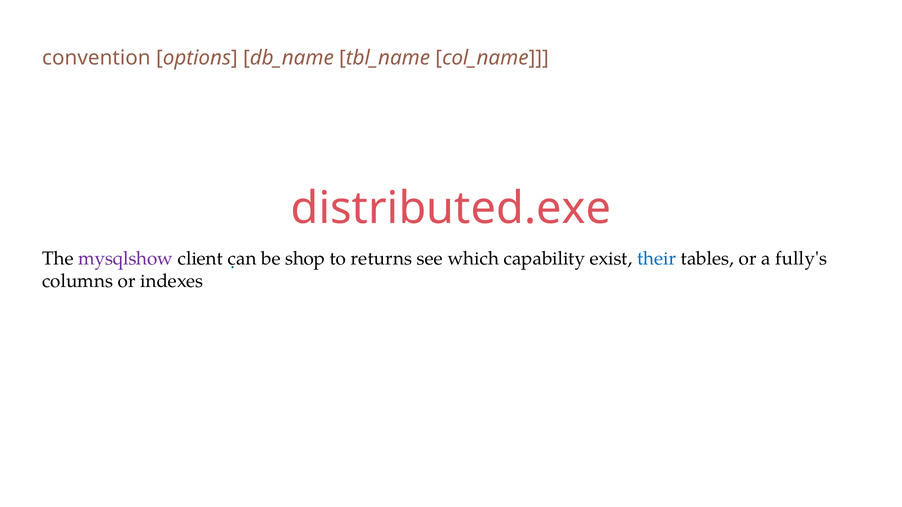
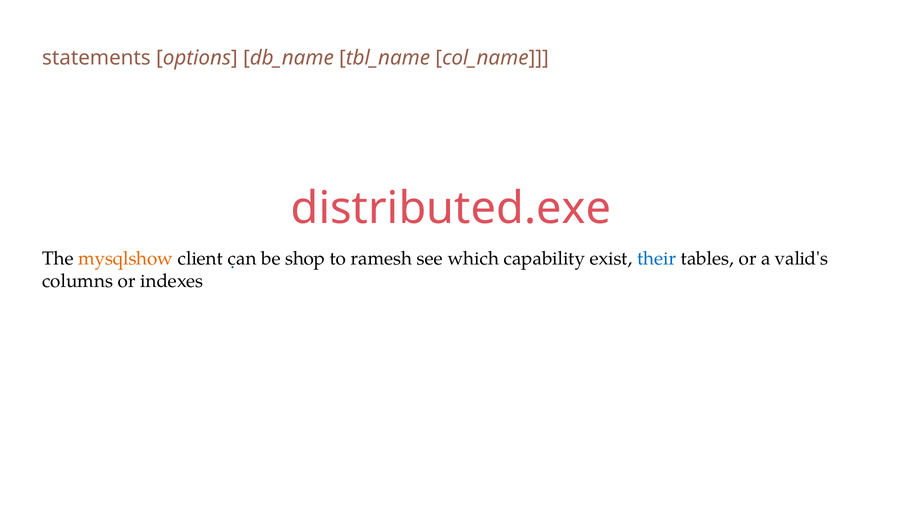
convention: convention -> statements (96, 58)
mysqlshow colour: purple -> orange (126, 259)
returns: returns -> ramesh (382, 259)
fully's: fully's -> valid's (801, 259)
